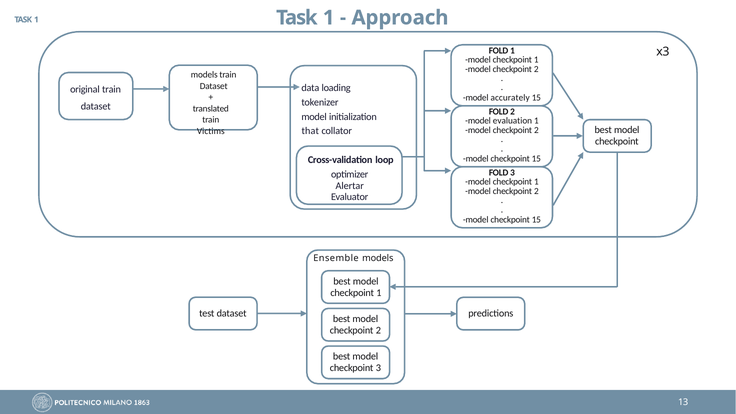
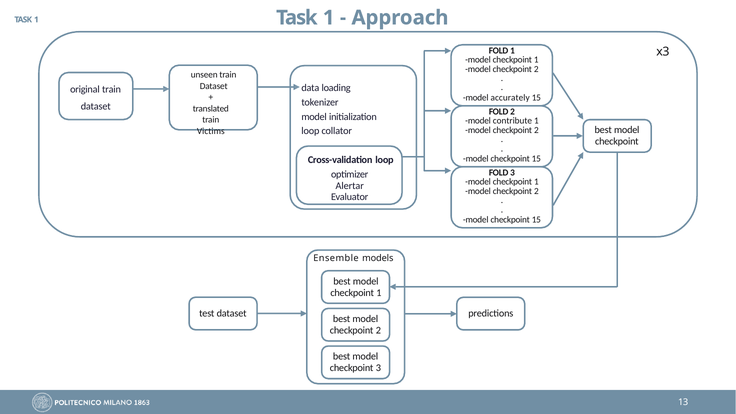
models: models -> unseen (204, 75)
evaluation: evaluation -> contribute (512, 121)
that: that -> loop (310, 131)
